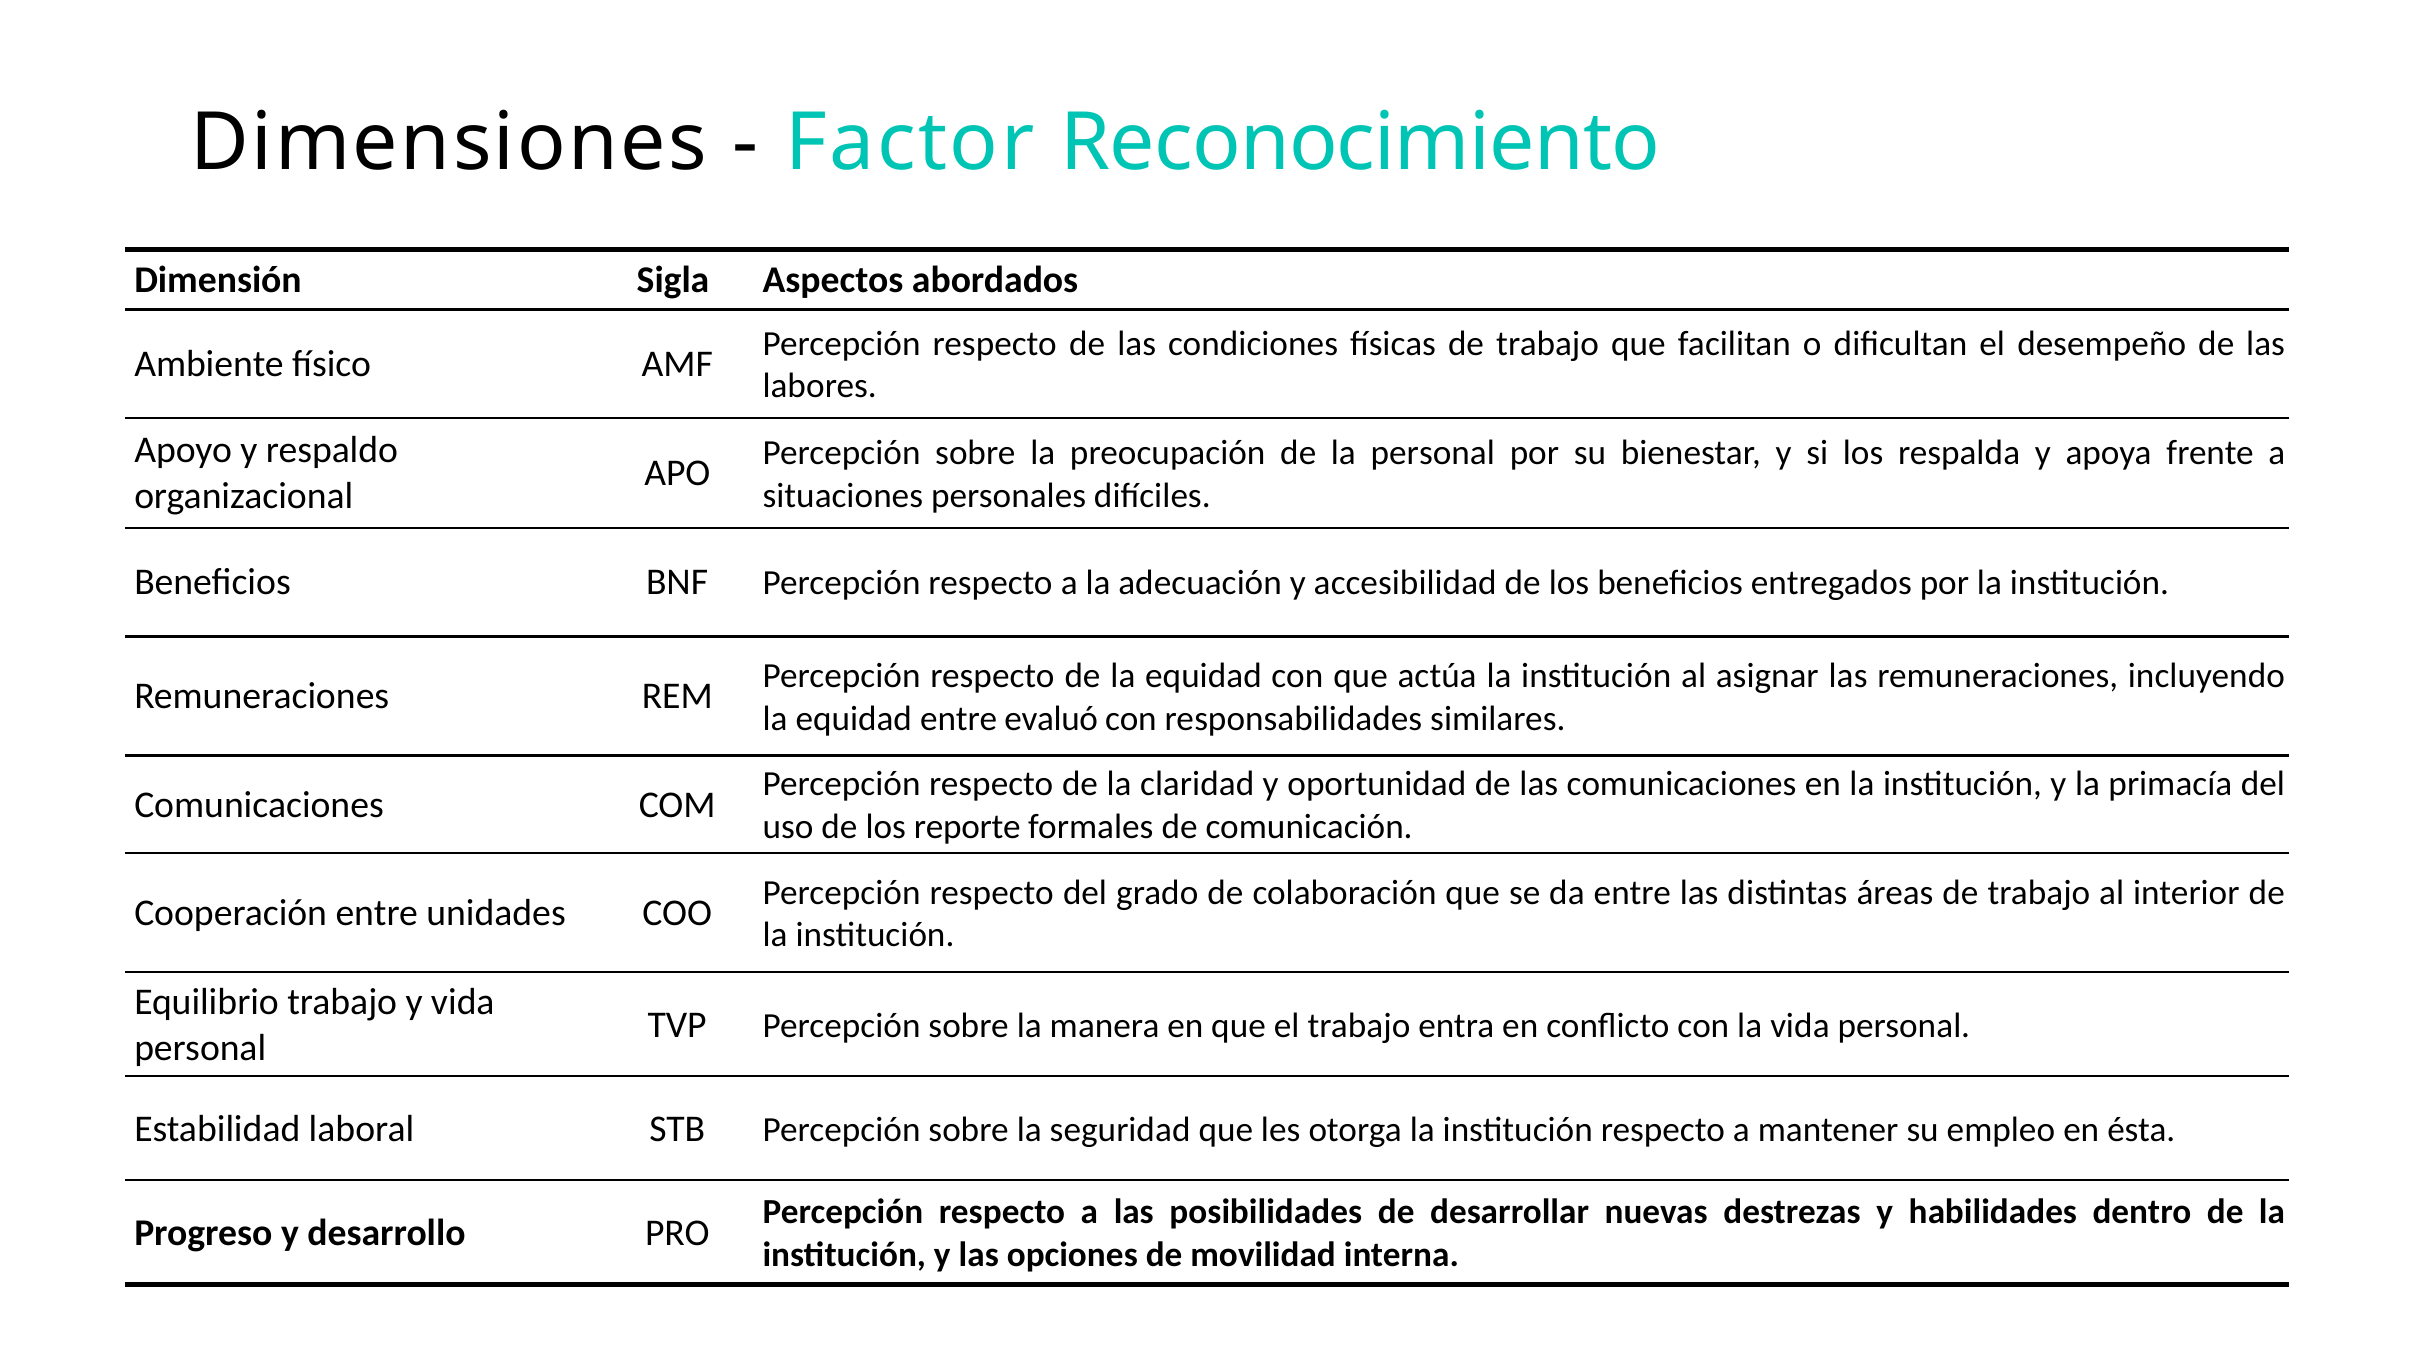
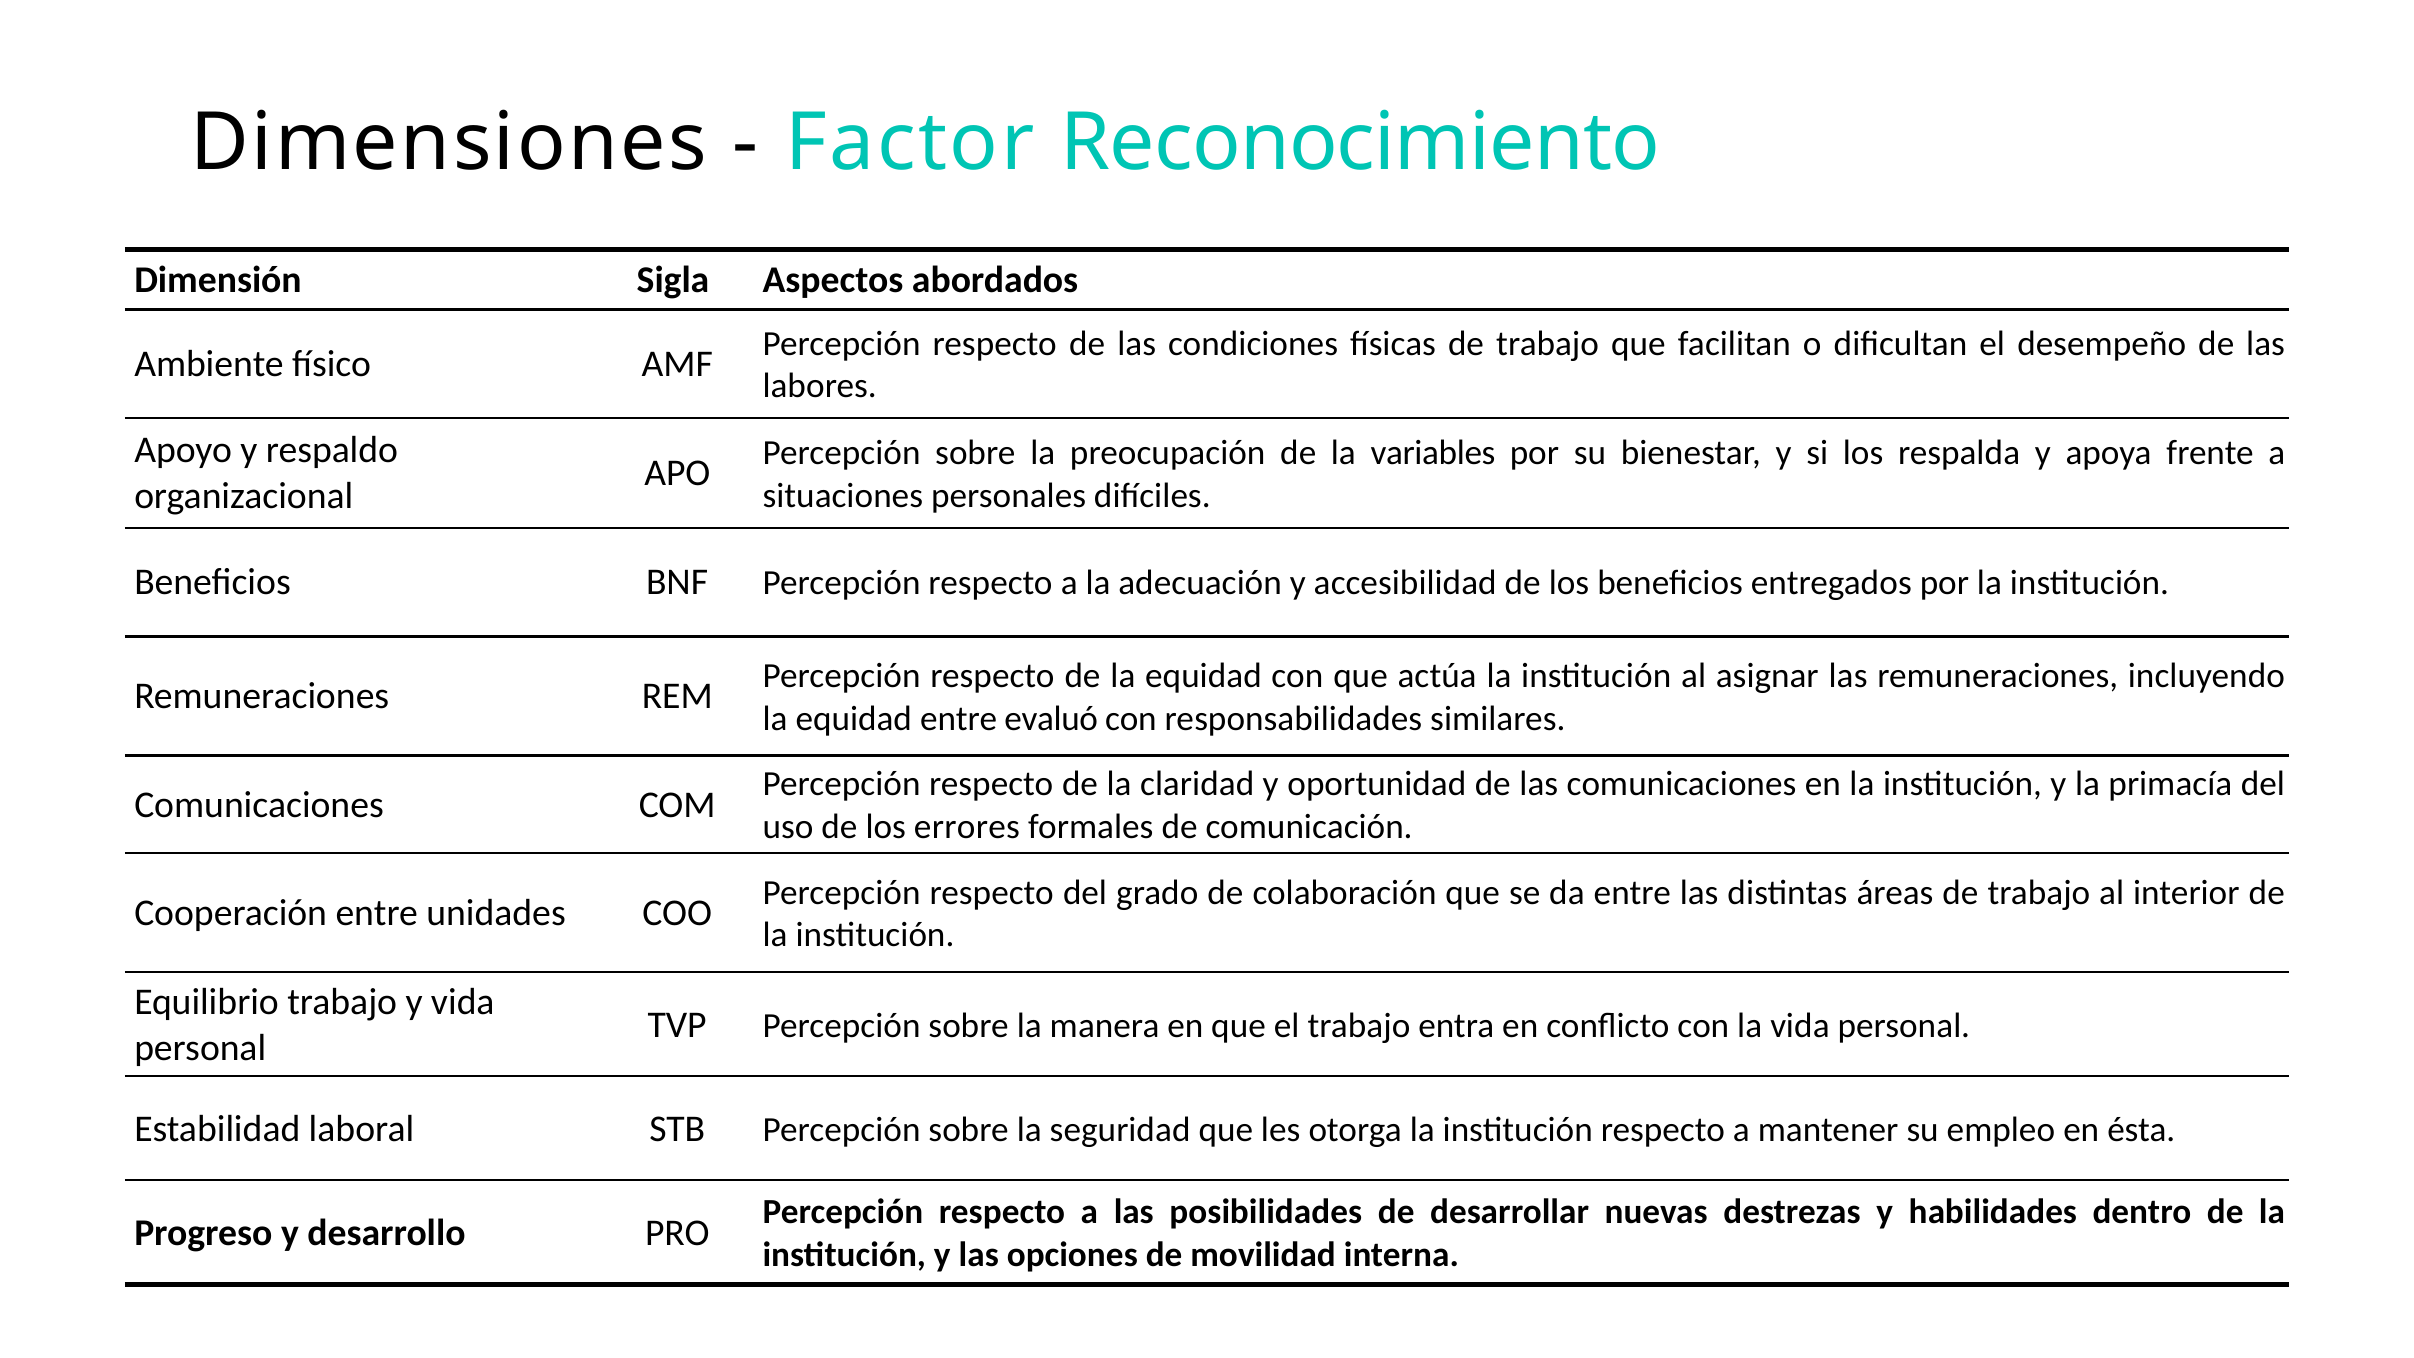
la personal: personal -> variables (1433, 453)
reporte: reporte -> errores (967, 827)
